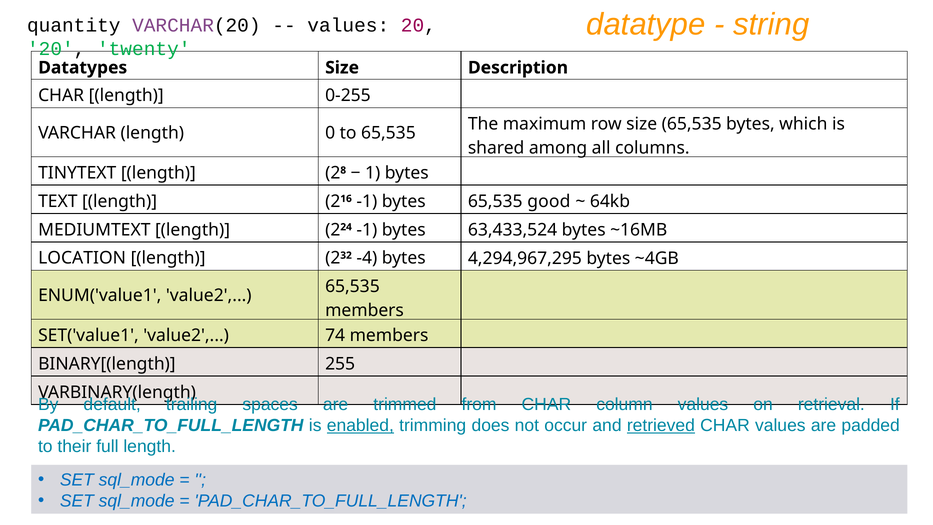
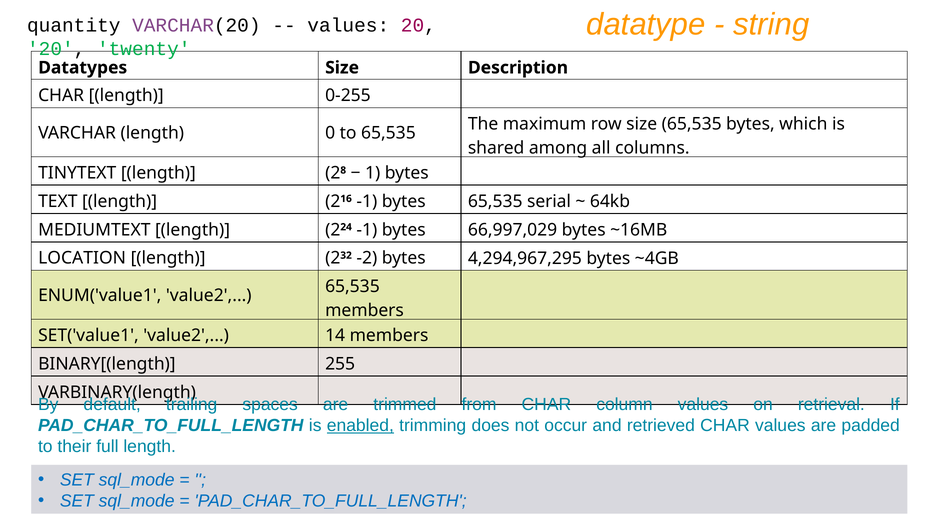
good: good -> serial (549, 201)
63,433,524: 63,433,524 -> 66,997,029 (513, 230)
-4: -4 -> -2 (367, 258)
74: 74 -> 14 (335, 336)
retrieved underline: present -> none (661, 425)
